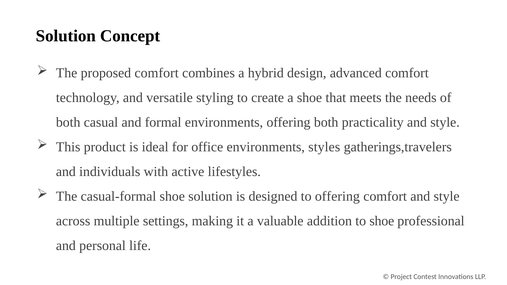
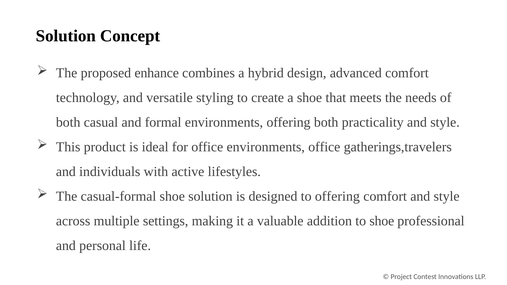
proposed comfort: comfort -> enhance (157, 73)
environments styles: styles -> office (324, 147)
